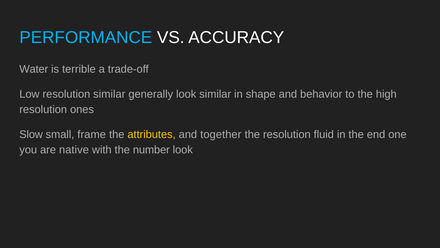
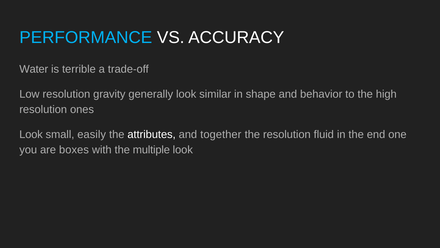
resolution similar: similar -> gravity (109, 94)
Slow: Slow -> Look (31, 134)
frame: frame -> easily (92, 134)
attributes colour: yellow -> white (152, 134)
native: native -> boxes (74, 149)
number: number -> multiple (151, 149)
